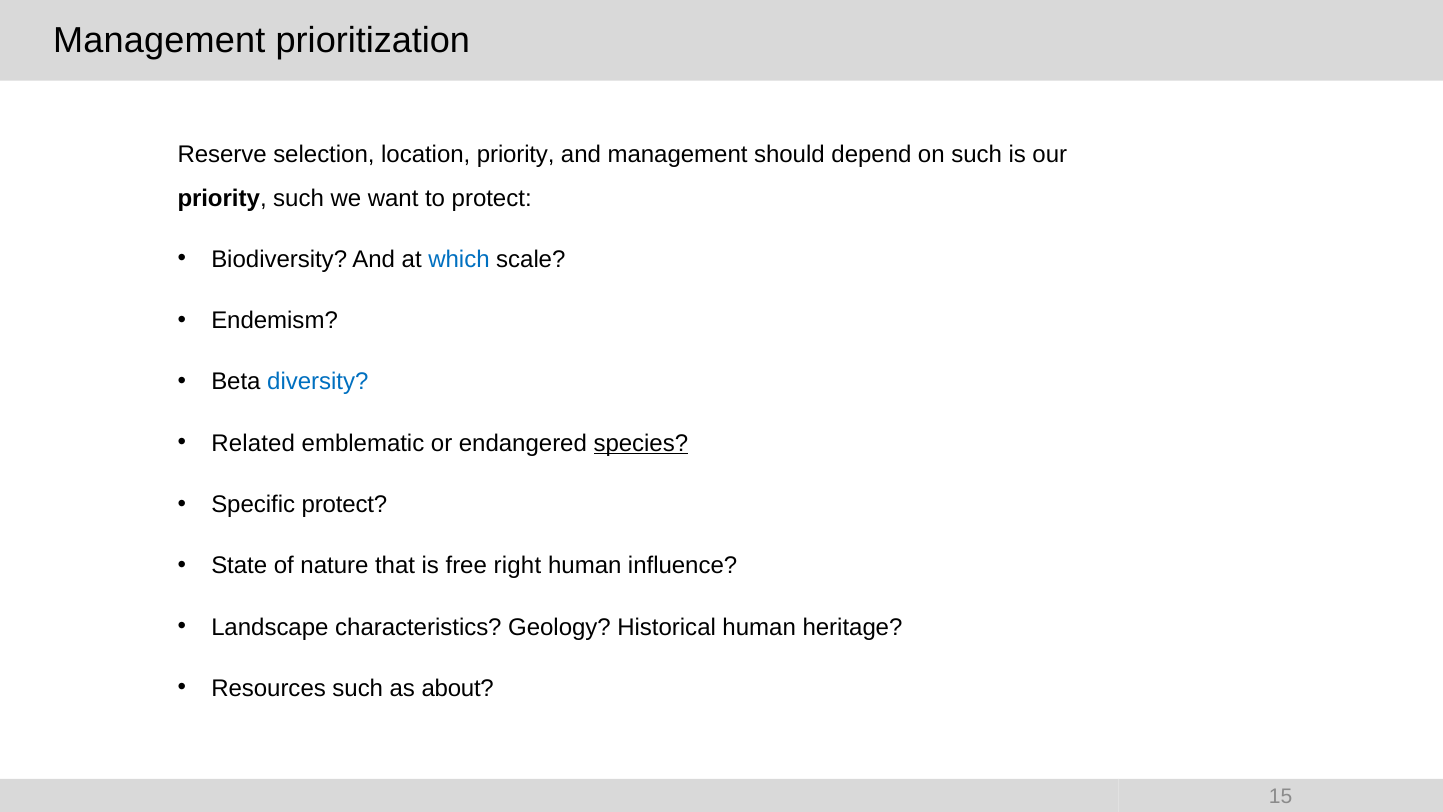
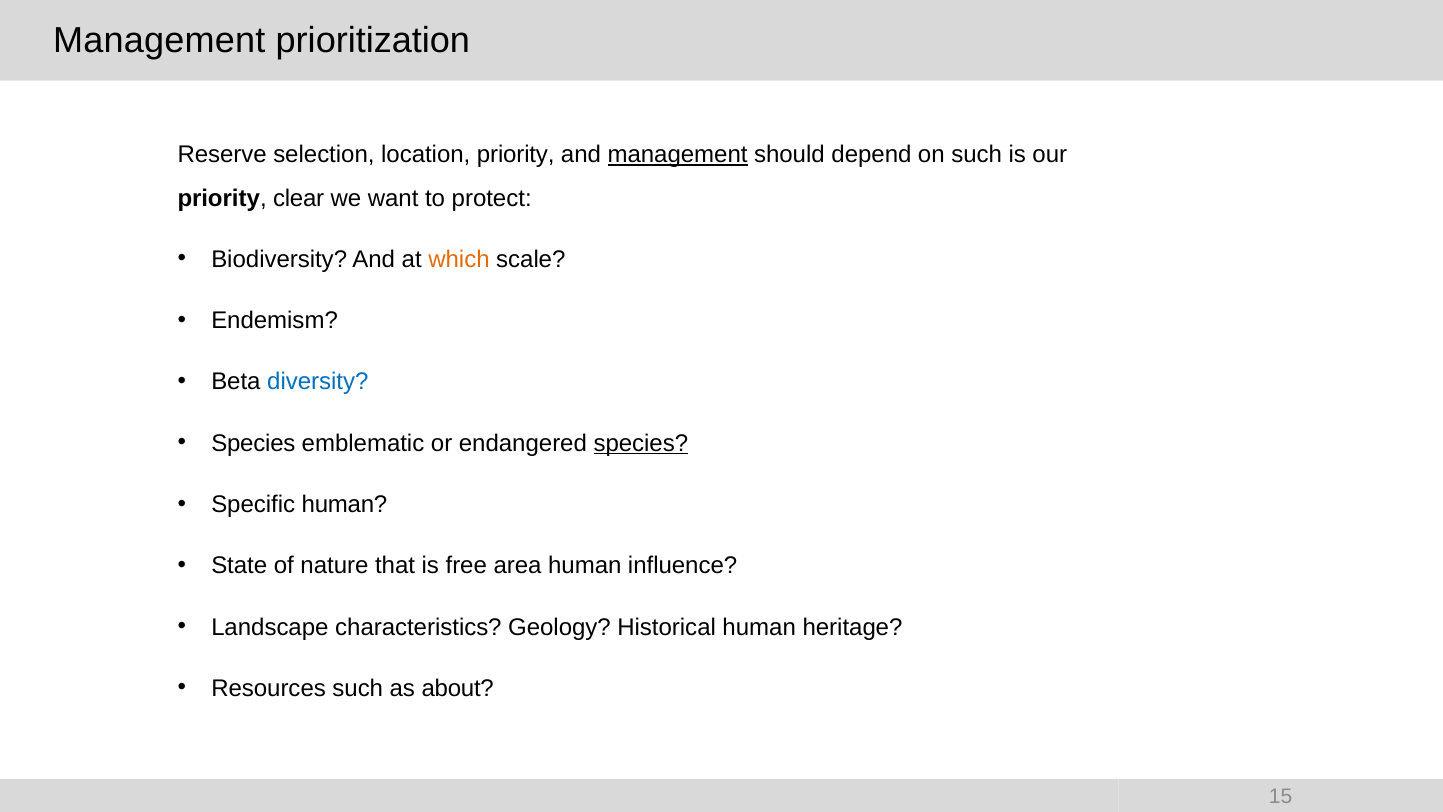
management underline: none -> present (678, 155)
priority such: such -> clear (299, 198)
which colour: blue -> orange (459, 259)
Related: Related -> Species (253, 443)
Specific protect: protect -> human (344, 504)
right: right -> area (518, 566)
